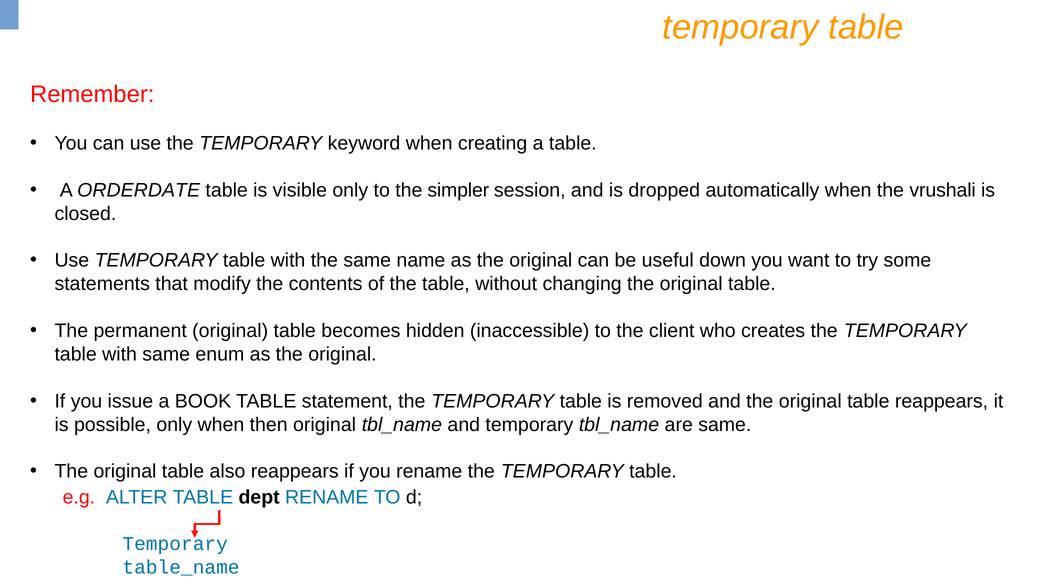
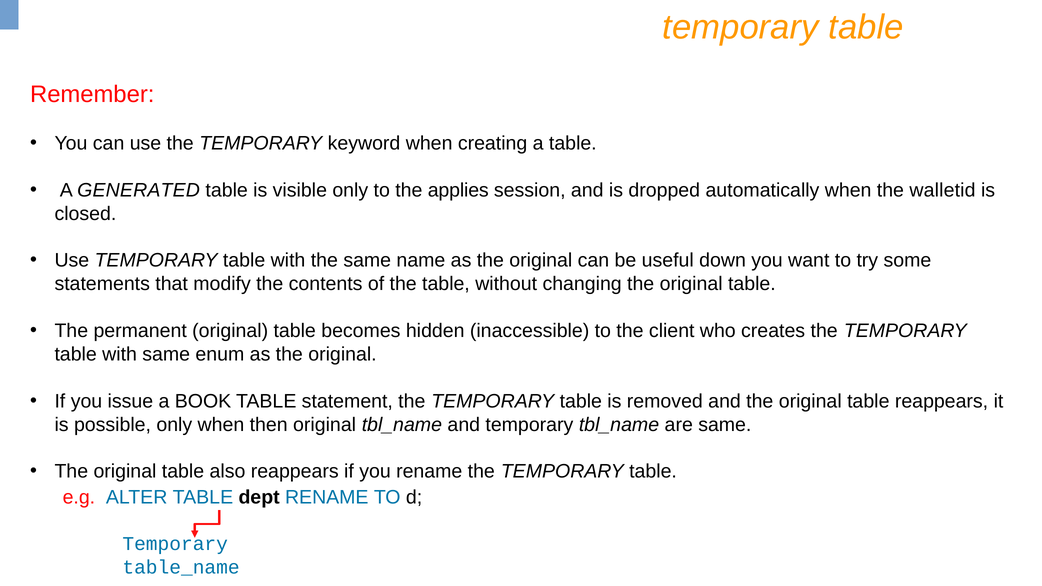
ORDERDATE: ORDERDATE -> GENERATED (139, 190)
simpler: simpler -> applies (458, 190)
vrushali: vrushali -> walletid (943, 190)
